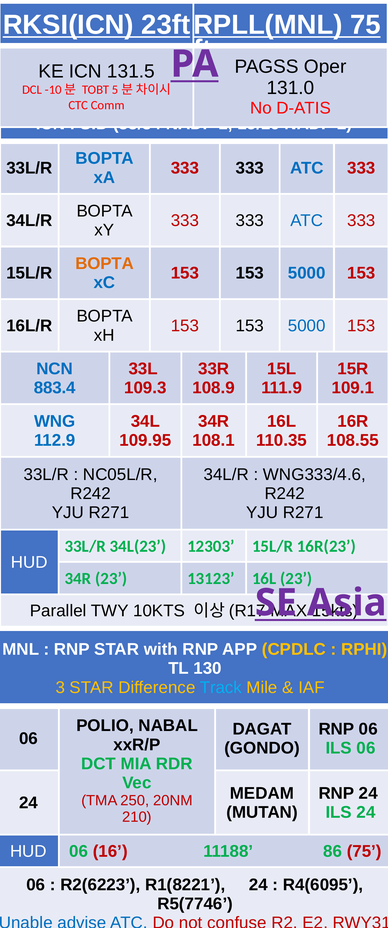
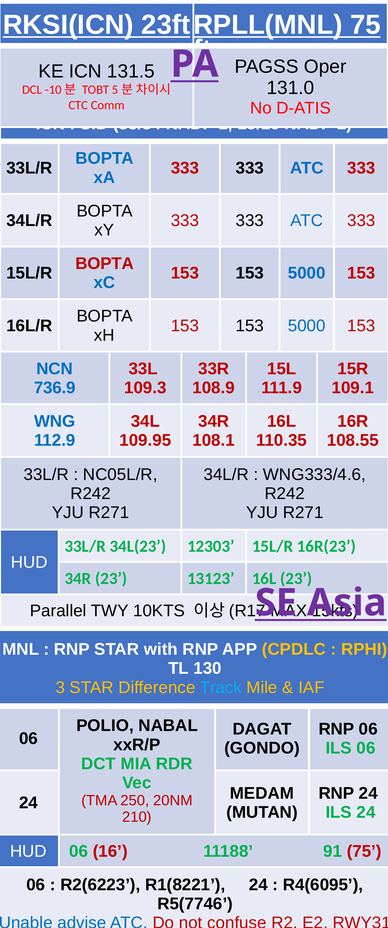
BOPTA colour: orange -> red (105, 264)
883.4: 883.4 -> 736.9 (55, 388)
86: 86 -> 91 (333, 852)
